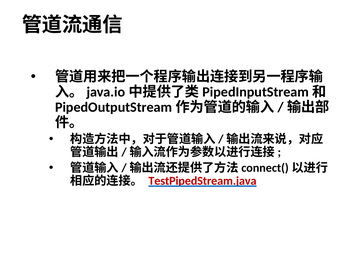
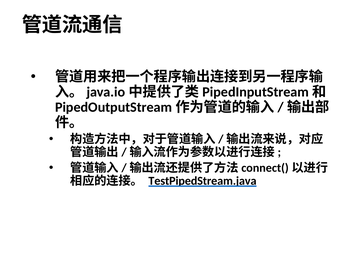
TestPipedStream.java colour: red -> black (202, 181)
